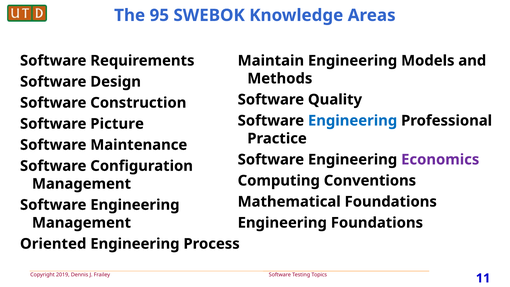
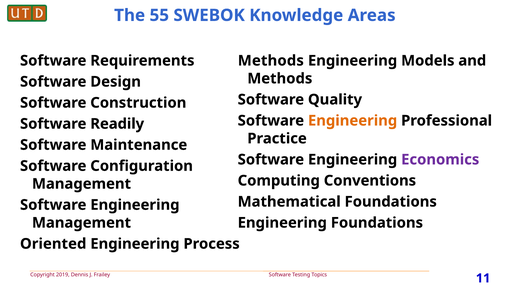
95: 95 -> 55 (159, 15)
Maintain: Maintain -> Methods (271, 61)
Engineering colour: blue -> orange (353, 121)
Picture: Picture -> Readily (117, 124)
